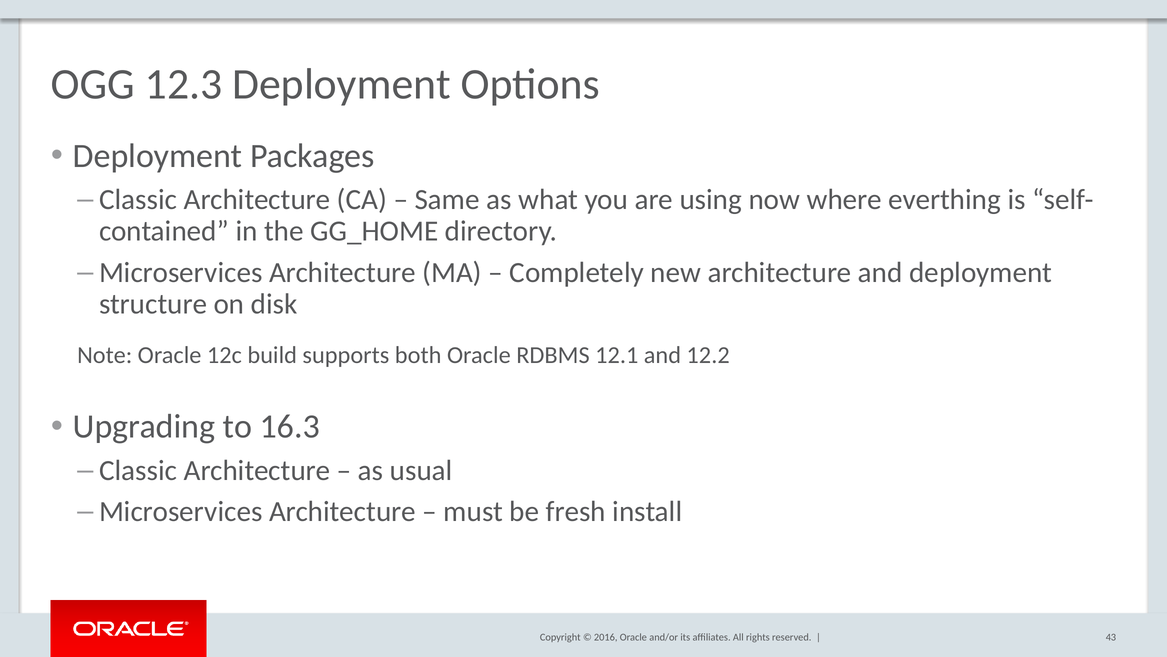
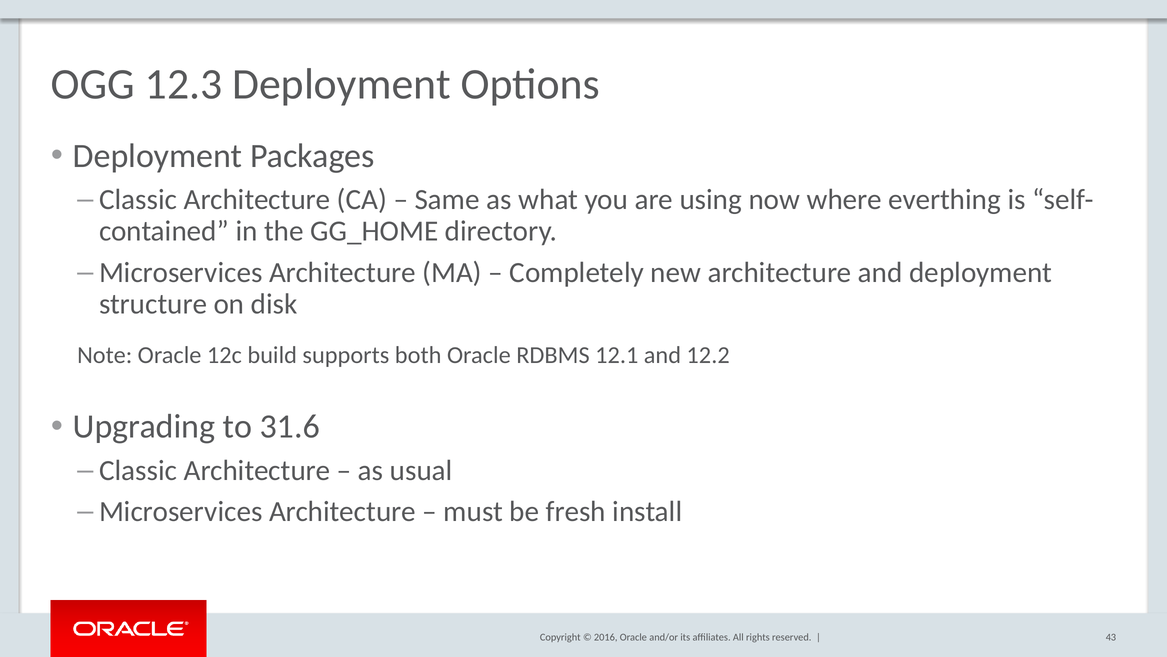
16.3: 16.3 -> 31.6 (290, 426)
